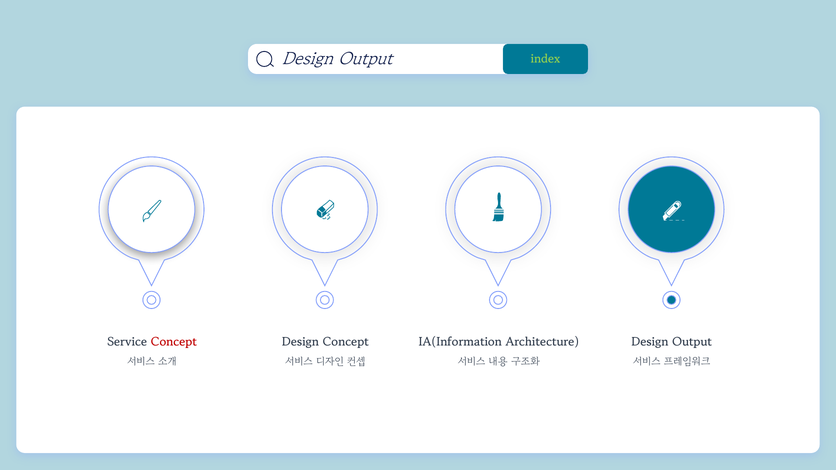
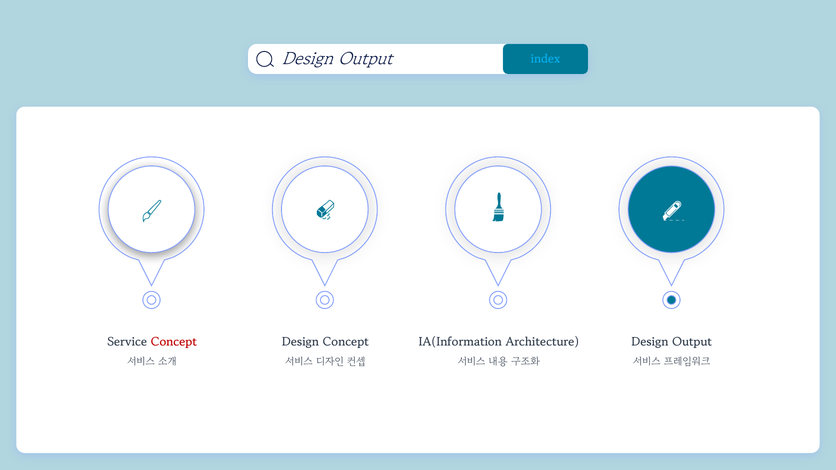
index colour: light green -> light blue (545, 60)
